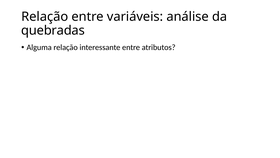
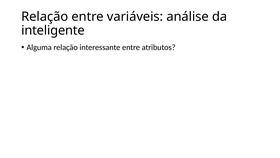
quebradas: quebradas -> inteligente (53, 30)
